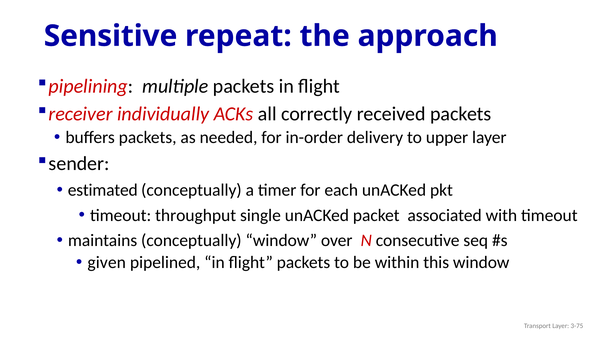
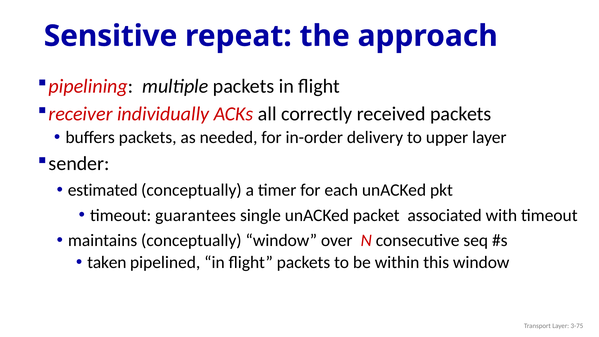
throughput: throughput -> guarantees (196, 215)
given: given -> taken (107, 262)
